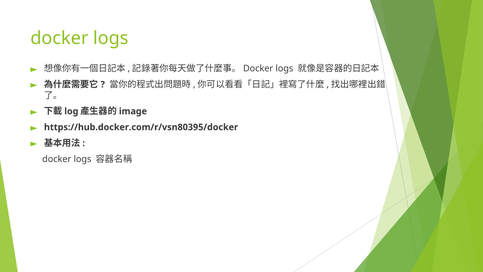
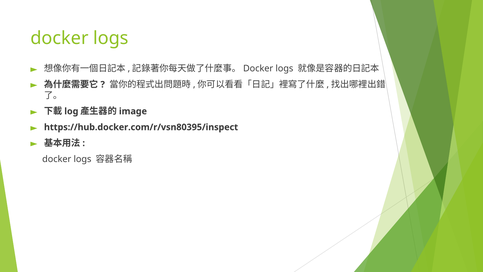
https://hub.docker.com/r/vsn80395/docker: https://hub.docker.com/r/vsn80395/docker -> https://hub.docker.com/r/vsn80395/inspect (141, 127)
